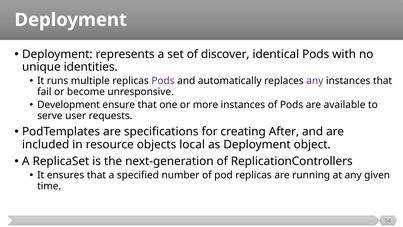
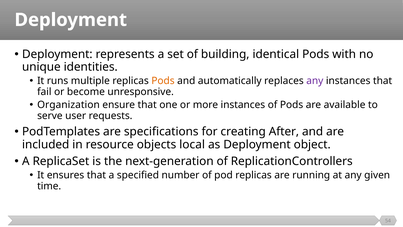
discover: discover -> building (225, 54)
Pods colour: purple -> orange (163, 81)
Development: Development -> Organization (68, 105)
